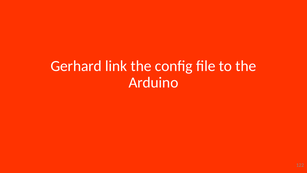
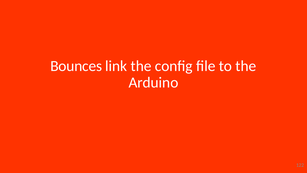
Gerhard: Gerhard -> Bounces (76, 66)
